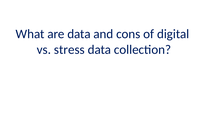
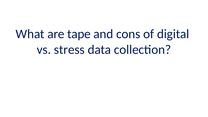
are data: data -> tape (79, 34)
